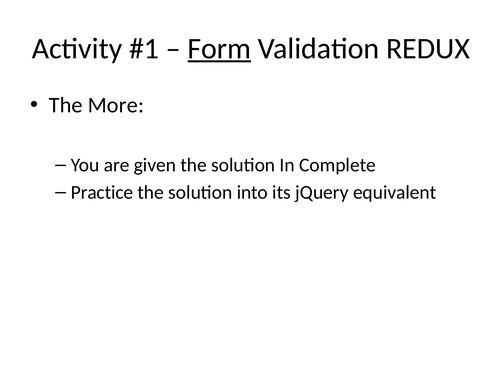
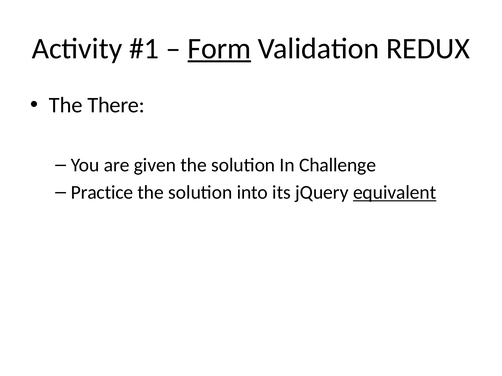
More: More -> There (116, 105)
Complete: Complete -> Challenge (338, 165)
equivalent underline: none -> present (395, 193)
